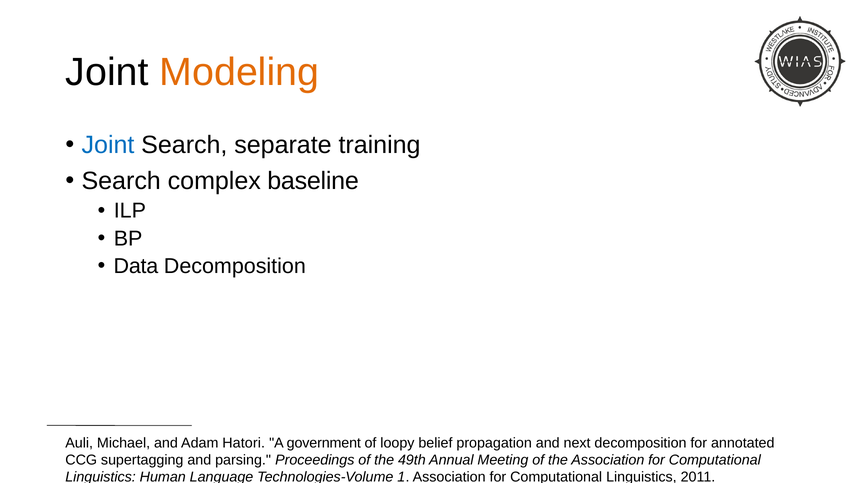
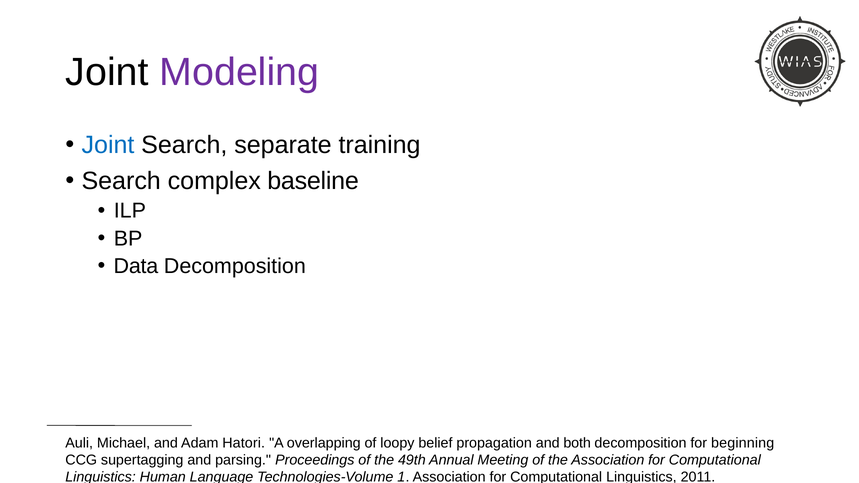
Modeling colour: orange -> purple (239, 72)
government: government -> overlapping (324, 443)
next: next -> both (577, 443)
annotated: annotated -> beginning (743, 443)
